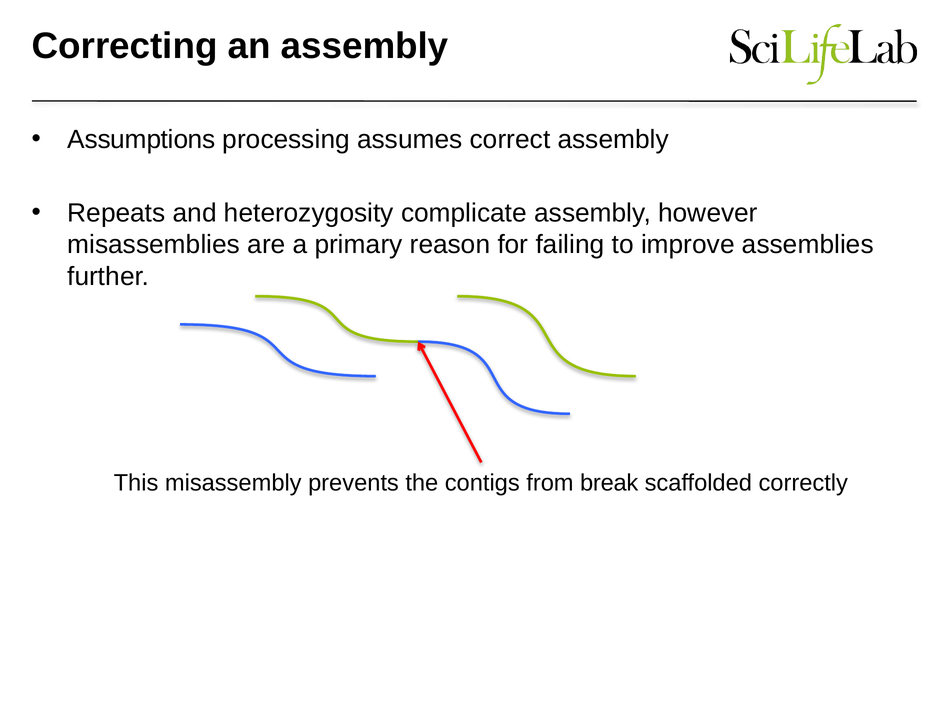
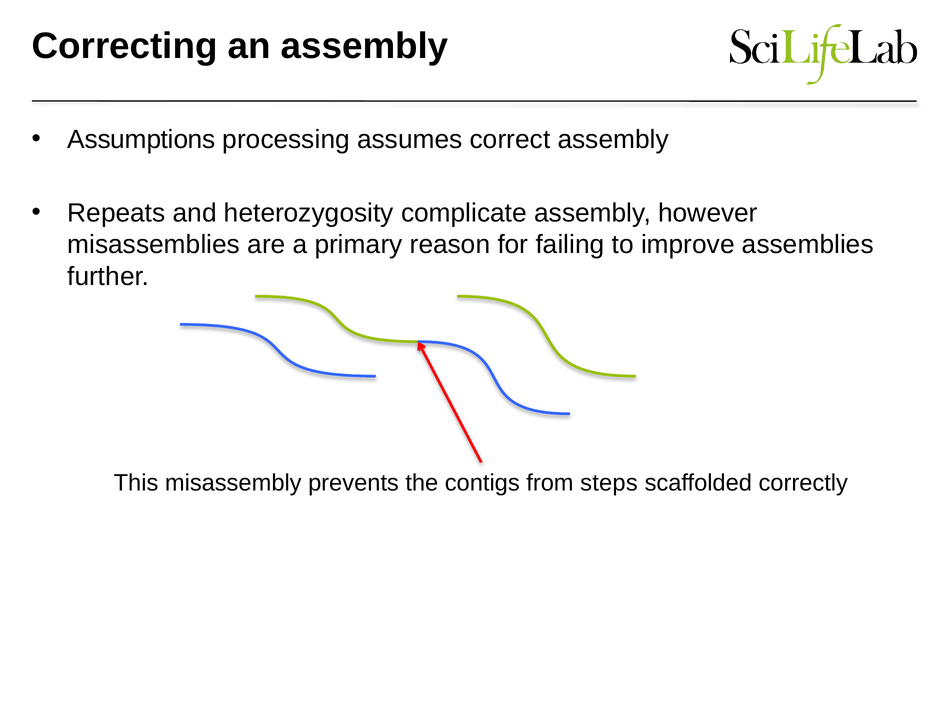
break: break -> steps (609, 482)
